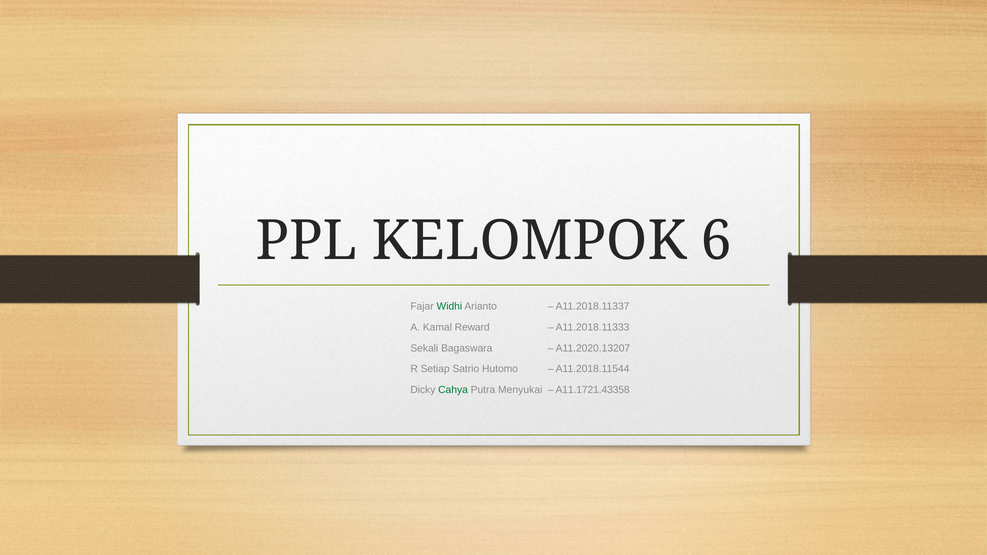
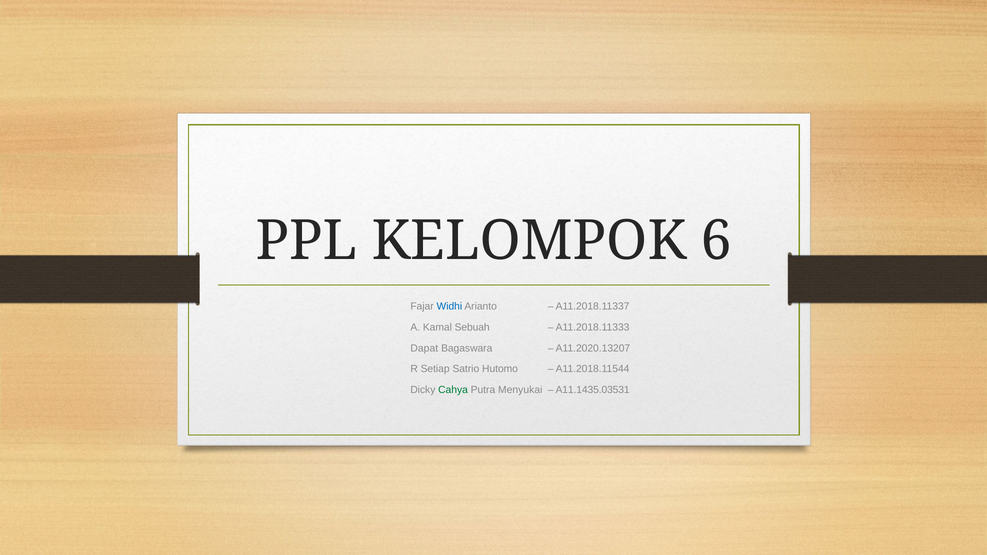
Widhi colour: green -> blue (449, 307)
Reward: Reward -> Sebuah (472, 327)
Sekali: Sekali -> Dapat (424, 348)
A11.1721.43358: A11.1721.43358 -> A11.1435.03531 (593, 390)
